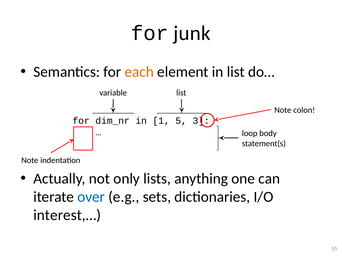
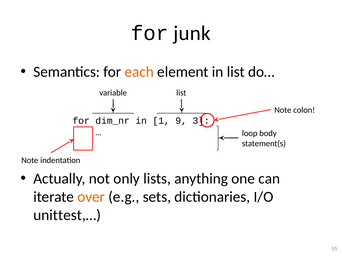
5: 5 -> 9 (181, 121)
over colour: blue -> orange (91, 196)
interest,…: interest,… -> unittest,… (67, 215)
